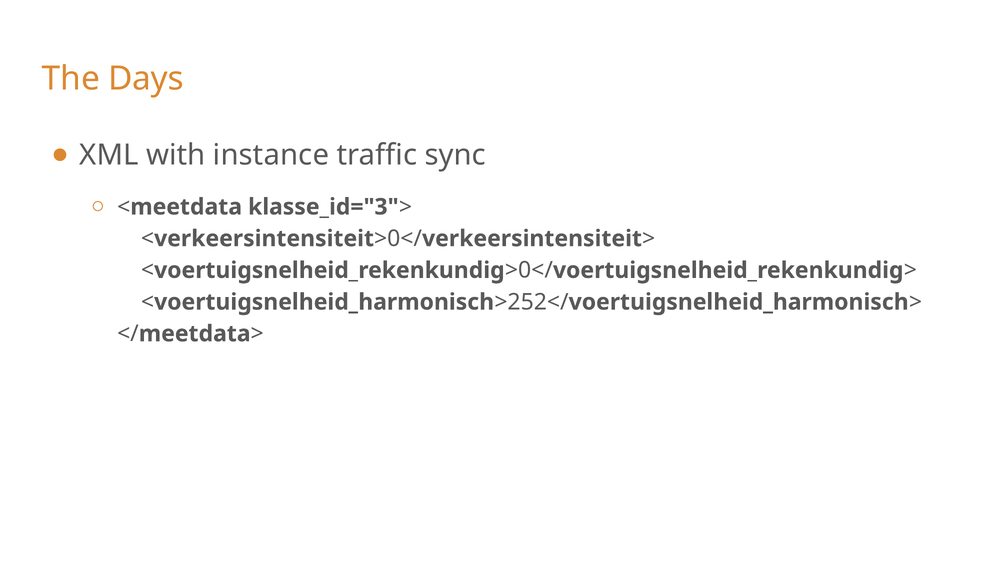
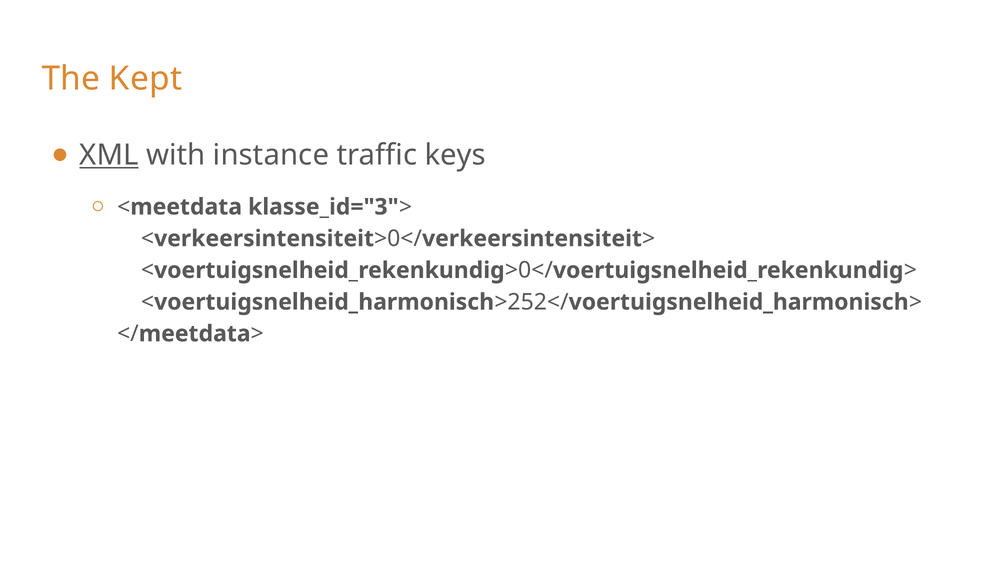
Days: Days -> Kept (146, 79)
XML underline: none -> present (109, 155)
sync: sync -> keys (455, 155)
